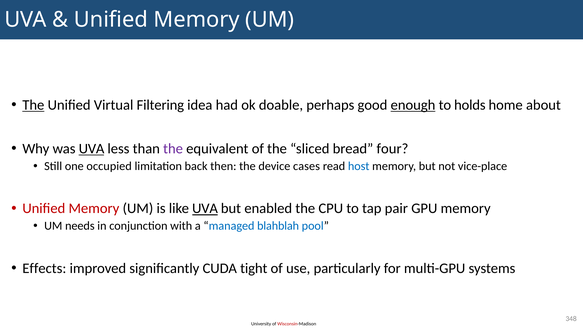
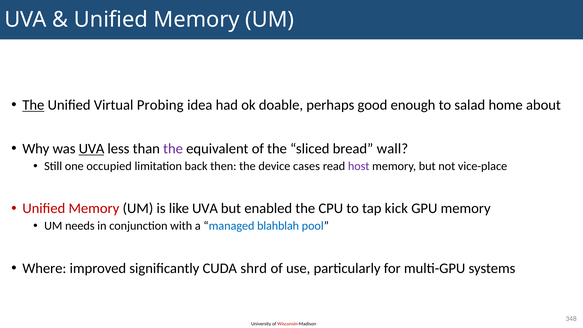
Filtering: Filtering -> Probing (160, 105)
enough underline: present -> none (413, 105)
holds: holds -> salad (470, 105)
four: four -> wall (392, 149)
host colour: blue -> purple (359, 166)
UVA underline: present -> none (205, 208)
pair: pair -> kick (396, 208)
Effects: Effects -> Where (44, 268)
tight: tight -> shrd (254, 268)
